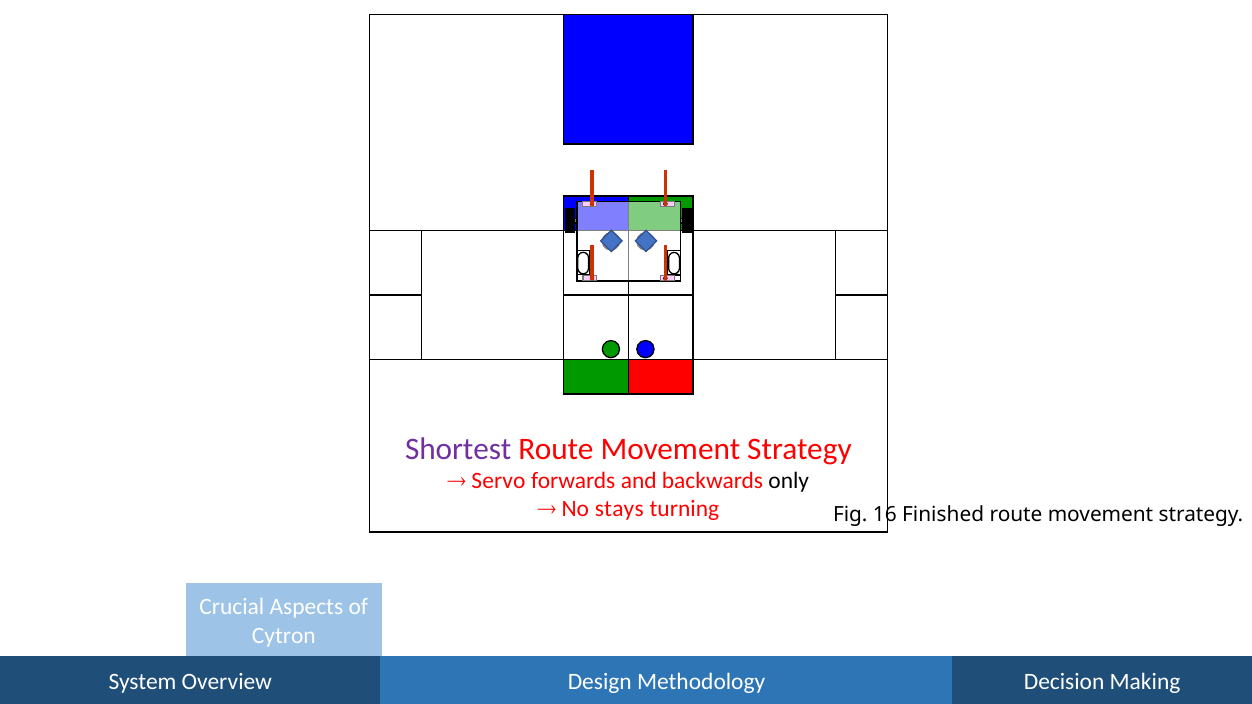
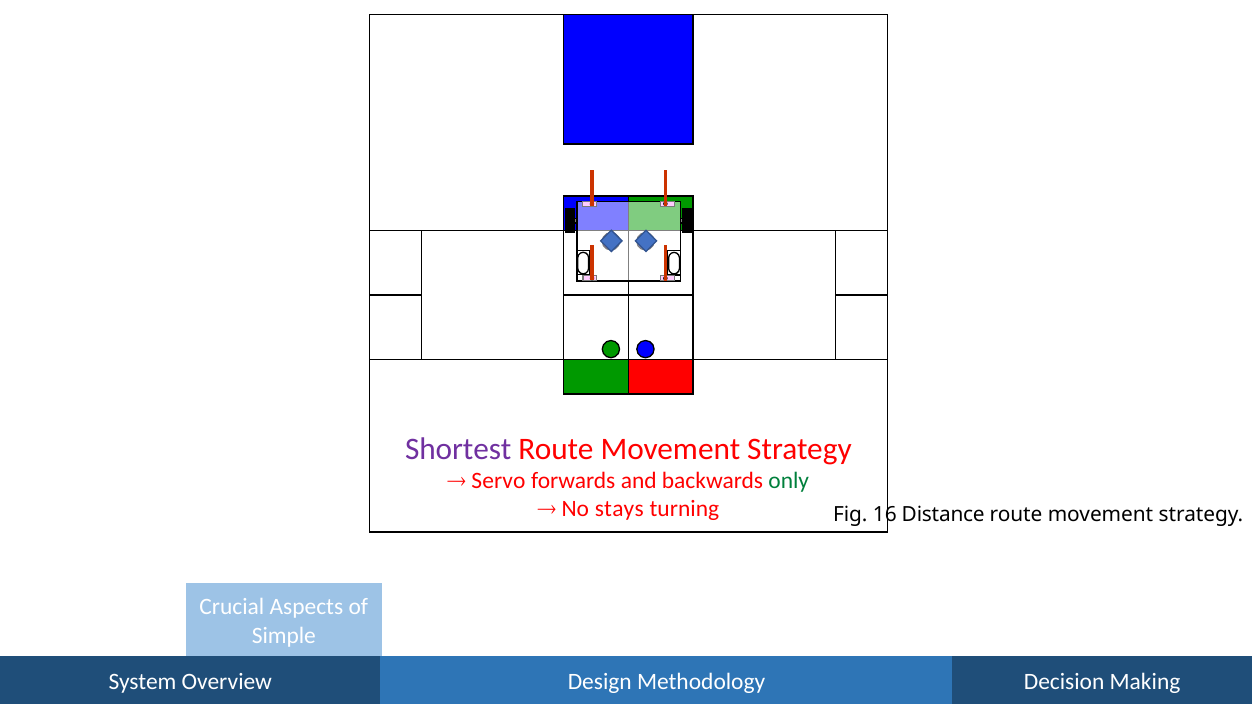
only colour: black -> green (789, 481)
Finished: Finished -> Distance (943, 514)
Cytron: Cytron -> Simple (284, 635)
